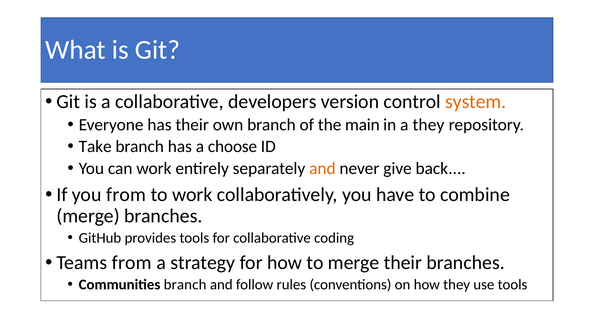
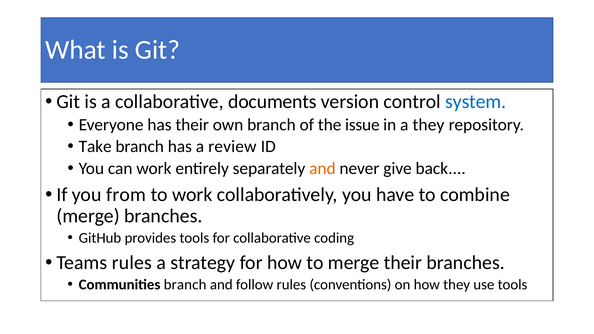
developers: developers -> documents (272, 102)
system colour: orange -> blue (476, 102)
main: main -> issue (362, 125)
choose: choose -> review (232, 147)
Teams from: from -> rules (132, 263)
